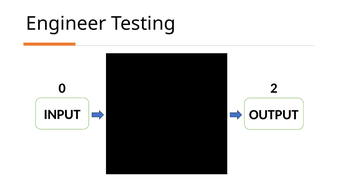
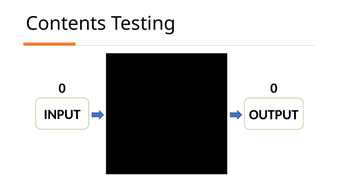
Engineer: Engineer -> Contents (66, 24)
0 2: 2 -> 0 (274, 89)
